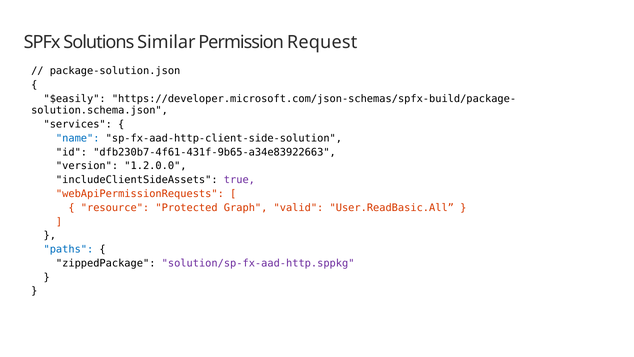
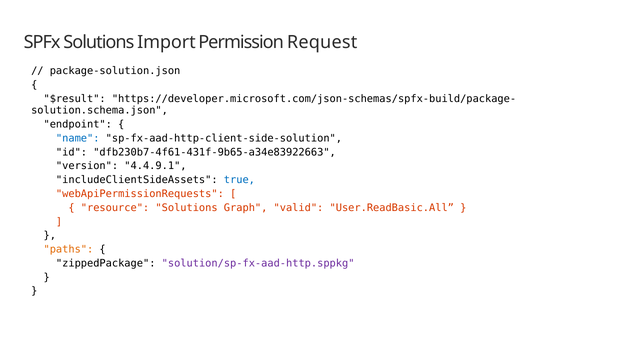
Similar: Similar -> Import (166, 42)
$easily: $easily -> $result (75, 99)
services: services -> endpoint (78, 124)
1.2.0.0: 1.2.0.0 -> 4.4.9.1 (155, 166)
true colour: purple -> blue (239, 180)
resource Protected: Protected -> Solutions (187, 207)
paths colour: blue -> orange (68, 249)
